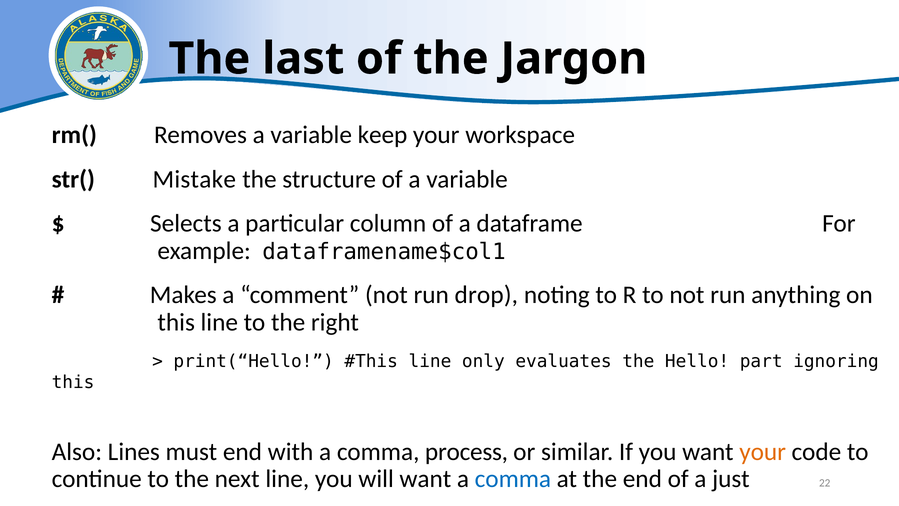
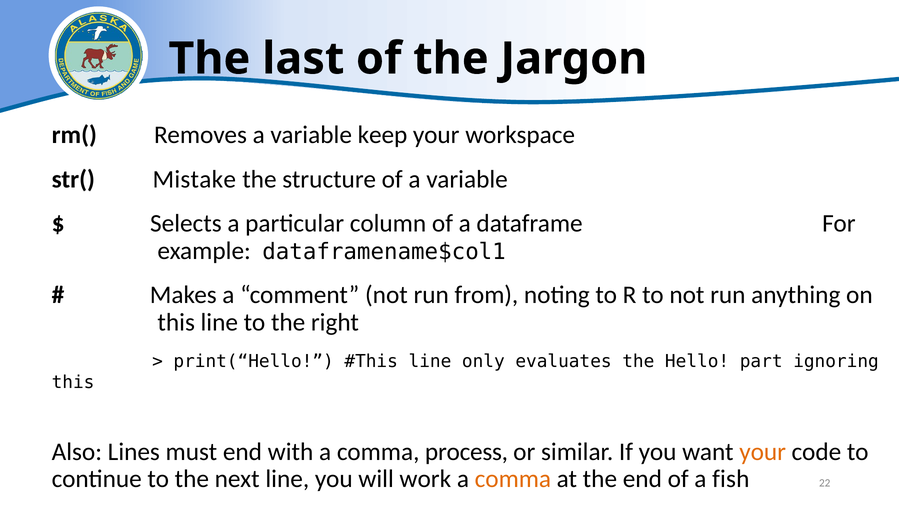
drop: drop -> from (486, 295)
will want: want -> work (425, 479)
comma colour: blue -> orange (513, 479)
just: just -> fish (731, 479)
